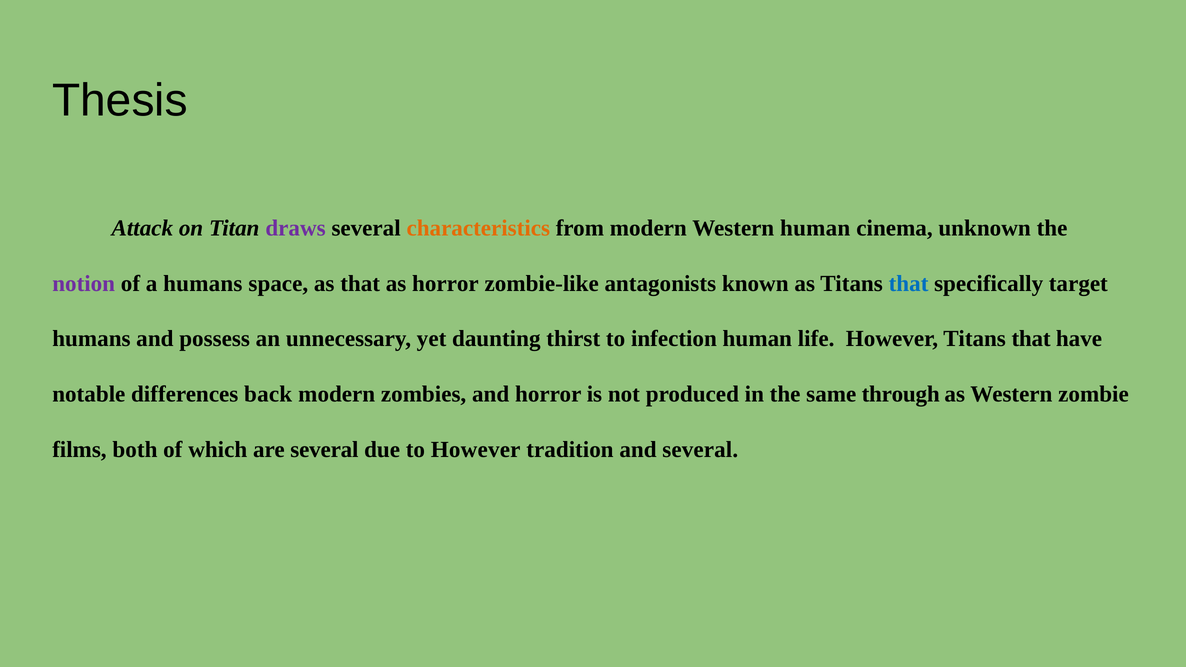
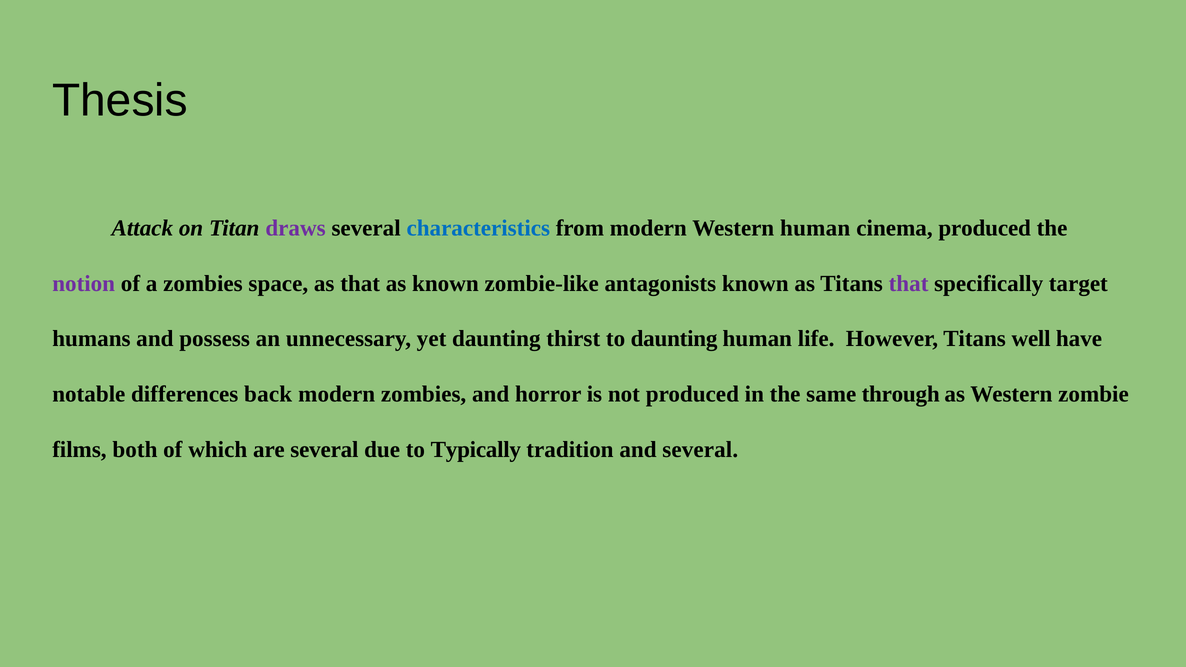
characteristics colour: orange -> blue (478, 228)
cinema unknown: unknown -> produced (985, 228)
a humans: humans -> zombies (203, 284)
as horror: horror -> known (445, 284)
that colour: blue -> purple (909, 284)
to infection: infection -> daunting (674, 339)
However Titans that: that -> well (1031, 339)
to However: However -> Typically (476, 450)
